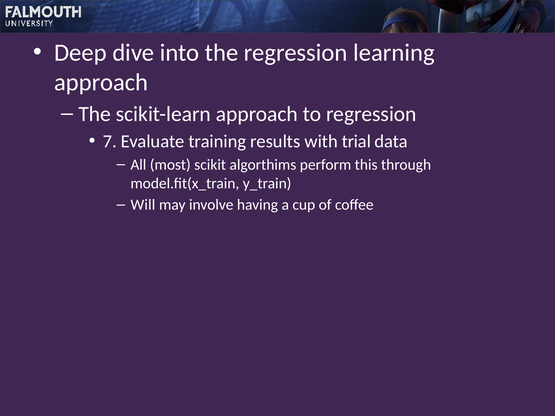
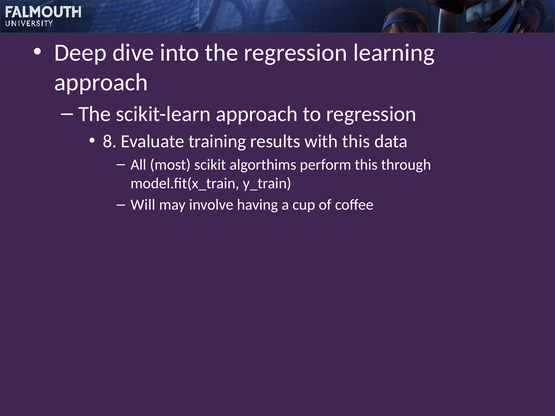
7: 7 -> 8 (110, 142)
with trial: trial -> this (356, 142)
